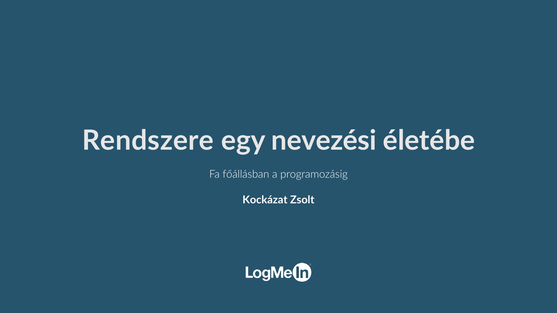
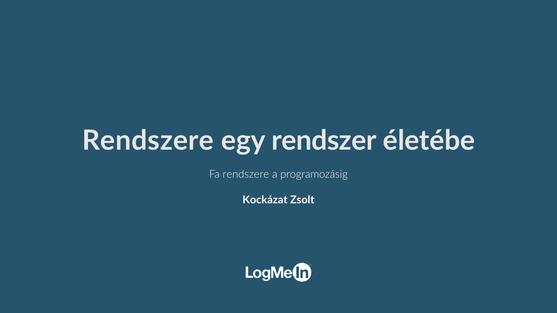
nevezési: nevezési -> rendszer (324, 141)
Fa főállásban: főállásban -> rendszere (246, 175)
